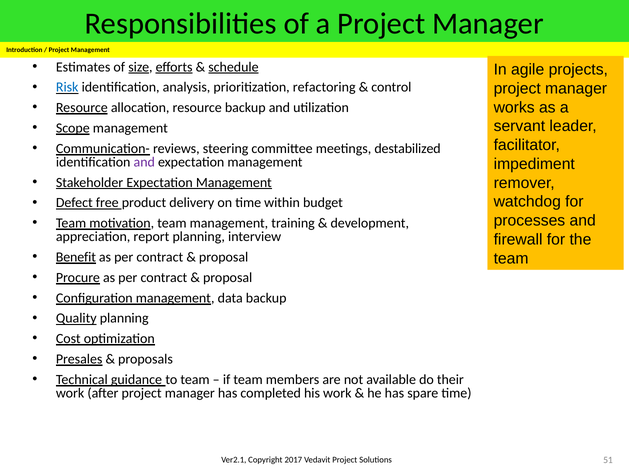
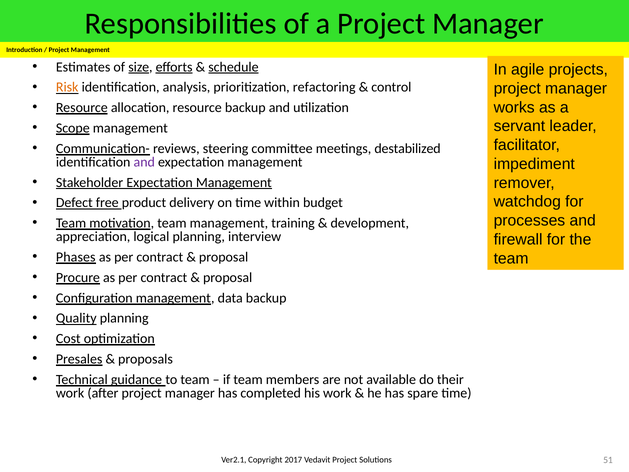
Risk colour: blue -> orange (67, 87)
report: report -> logical (151, 237)
Benefit: Benefit -> Phases (76, 257)
